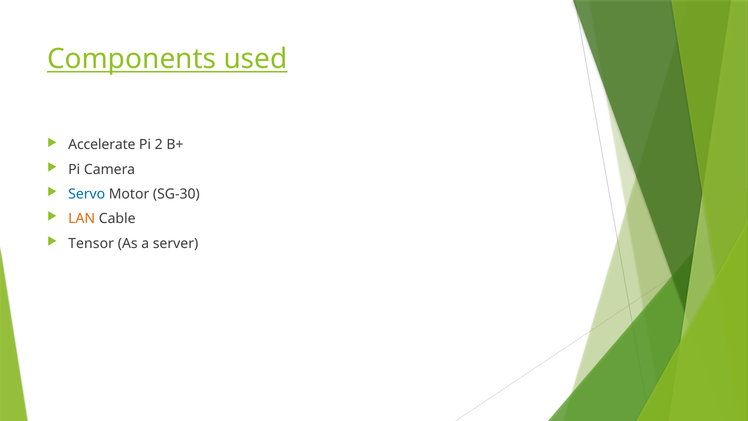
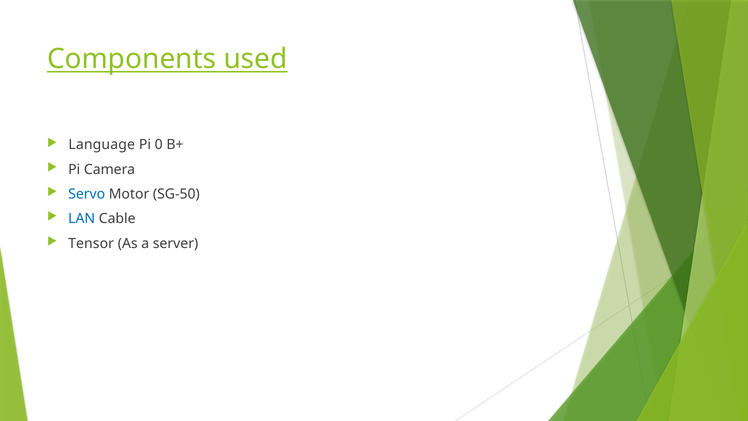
Accelerate: Accelerate -> Language (102, 145)
2: 2 -> 0 (159, 145)
SG-30: SG-30 -> SG-50 (176, 194)
LAN colour: orange -> blue (82, 219)
